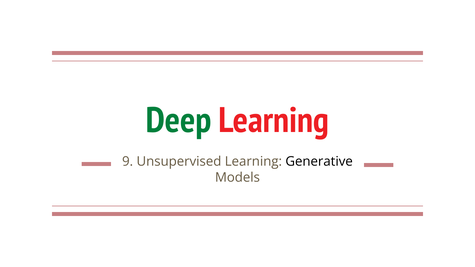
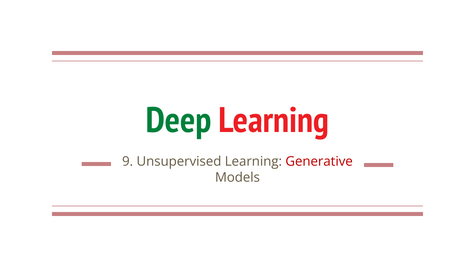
Generative colour: black -> red (319, 162)
